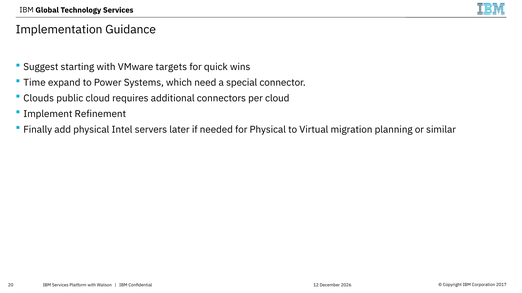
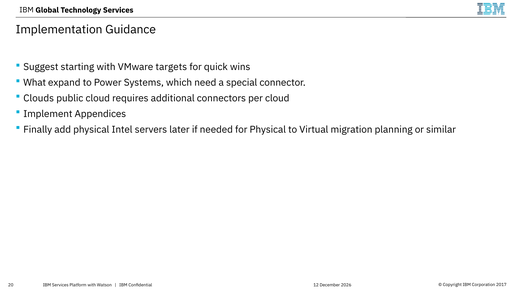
Time: Time -> What (35, 83)
Refinement: Refinement -> Appendices (100, 114)
